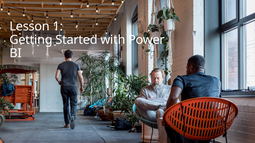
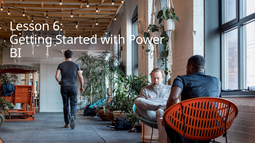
1: 1 -> 6 (58, 26)
